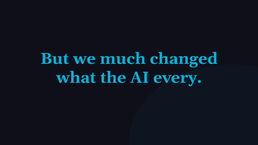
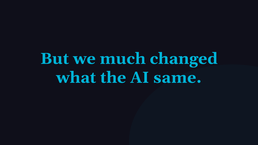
every: every -> same (177, 78)
